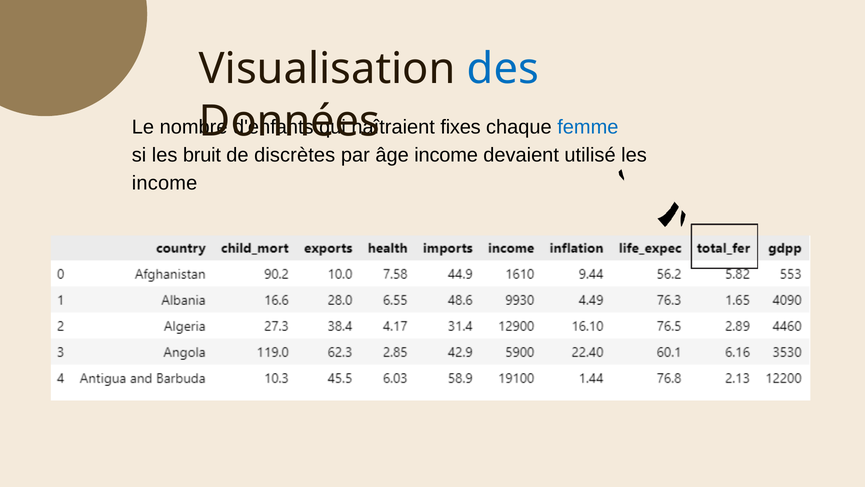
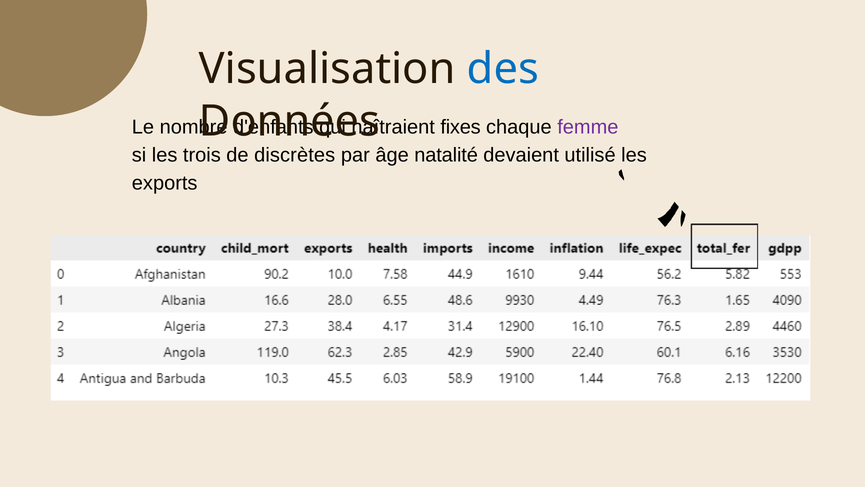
femme colour: blue -> purple (588, 127)
bruit: bruit -> trois (202, 155)
âge income: income -> natalité (446, 155)
income: income -> exports (165, 183)
